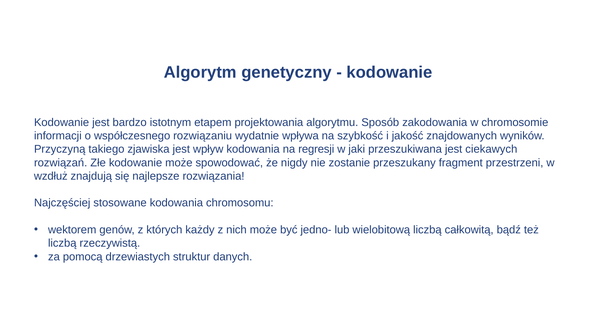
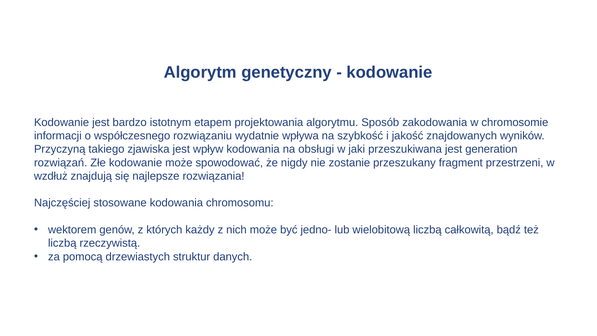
regresji: regresji -> obsługi (316, 149)
ciekawych: ciekawych -> generation (491, 149)
